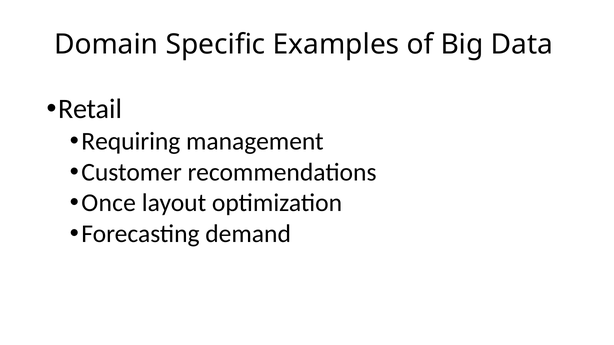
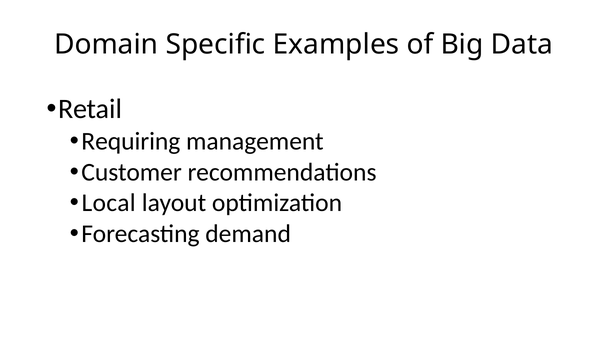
Once: Once -> Local (109, 203)
